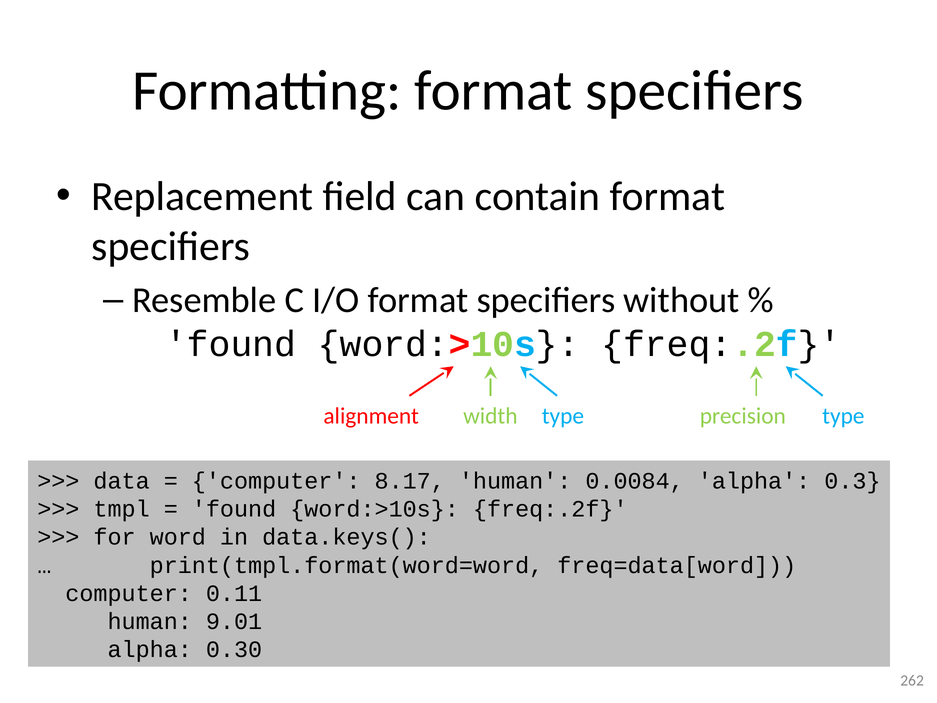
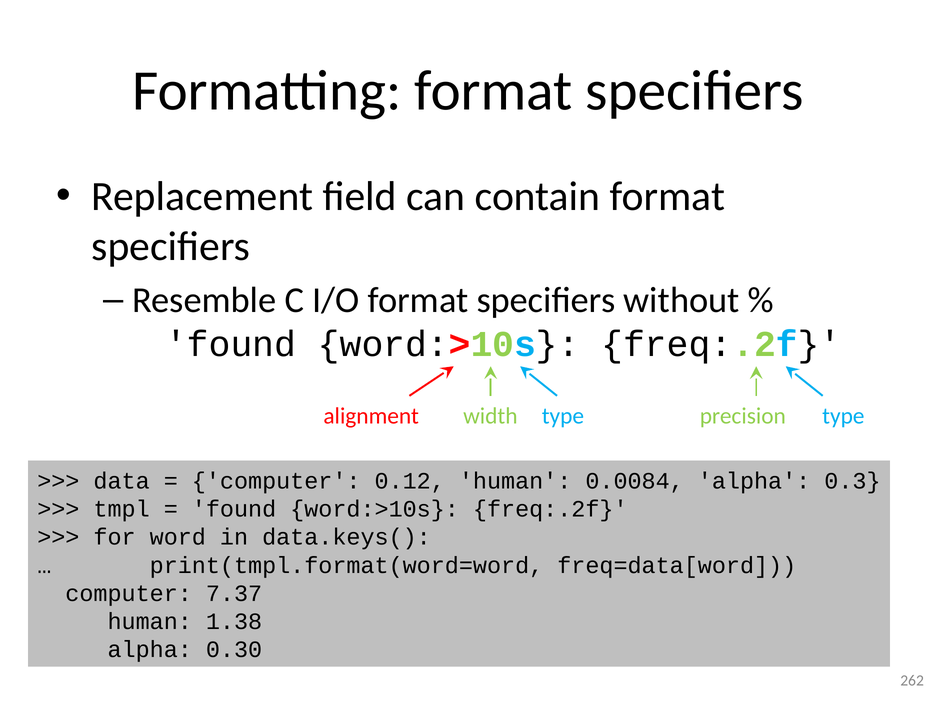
8.17: 8.17 -> 0.12 (410, 481)
0.11: 0.11 -> 7.37 (234, 593)
9.01: 9.01 -> 1.38 (234, 621)
